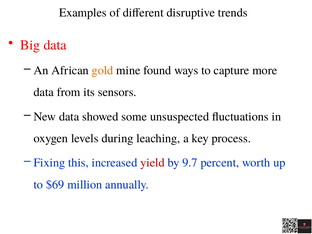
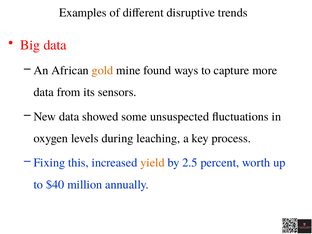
yield colour: red -> orange (152, 163)
9.7: 9.7 -> 2.5 (190, 163)
$69: $69 -> $40 (55, 184)
